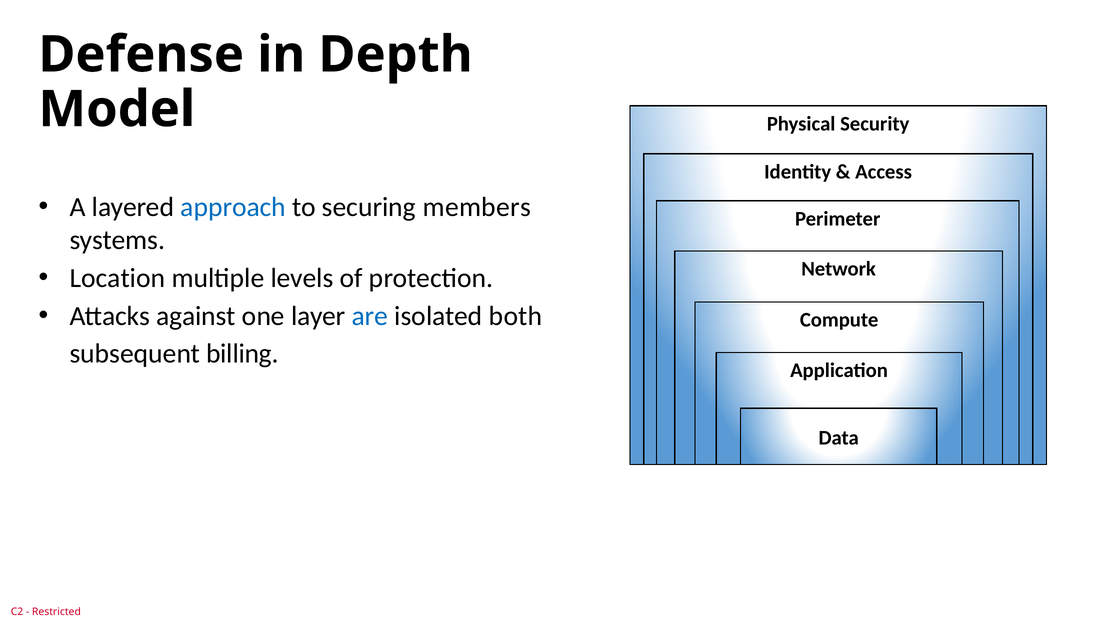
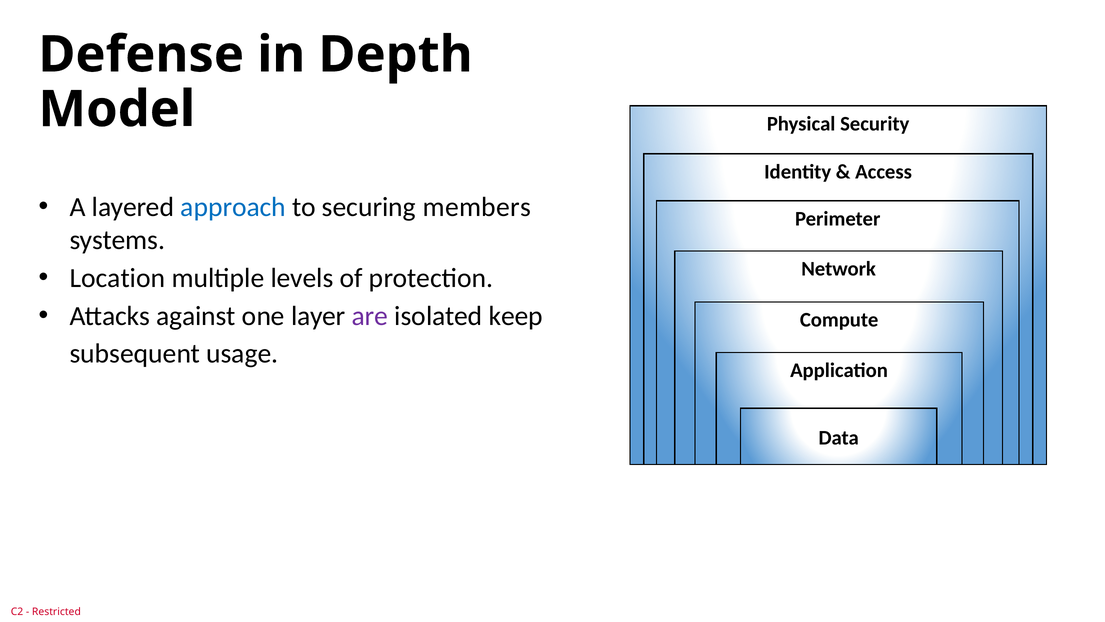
are colour: blue -> purple (370, 316)
both: both -> keep (516, 316)
billing: billing -> usage (242, 353)
